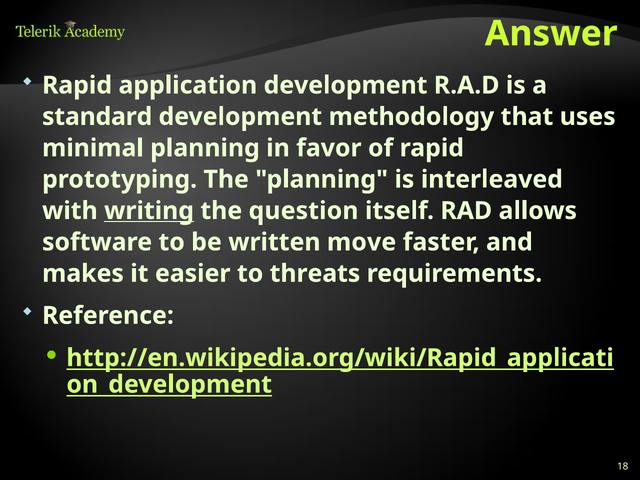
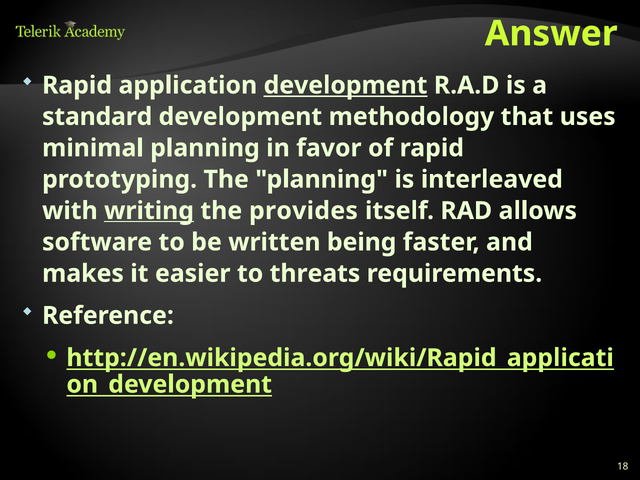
development underline: none -> present (346, 85)
question: question -> provides (303, 211)
move: move -> being (362, 242)
